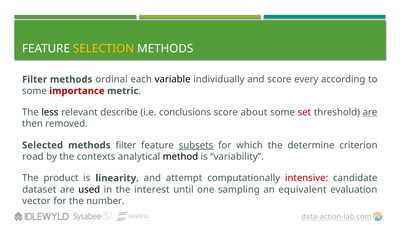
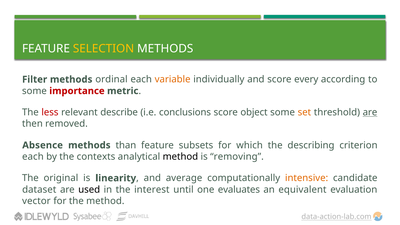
variable colour: black -> orange (173, 79)
less colour: black -> red (50, 112)
about: about -> object (254, 112)
set colour: red -> orange (304, 112)
Selected: Selected -> Absence (43, 145)
filter: filter -> than (126, 145)
subsets underline: present -> none (196, 145)
determine: determine -> describing (311, 145)
road: road -> each (33, 157)
variability: variability -> removing (237, 157)
product: product -> original (61, 178)
attempt: attempt -> average (184, 178)
intensive colour: red -> orange (307, 178)
sampling: sampling -> evaluates (239, 190)
the number: number -> method (105, 201)
